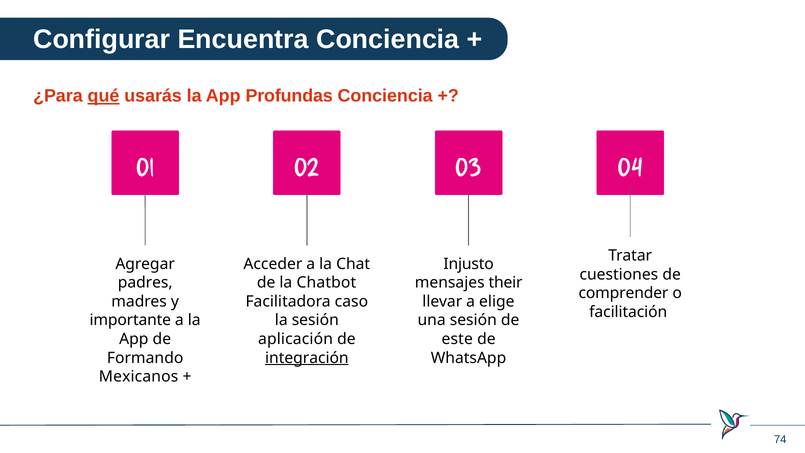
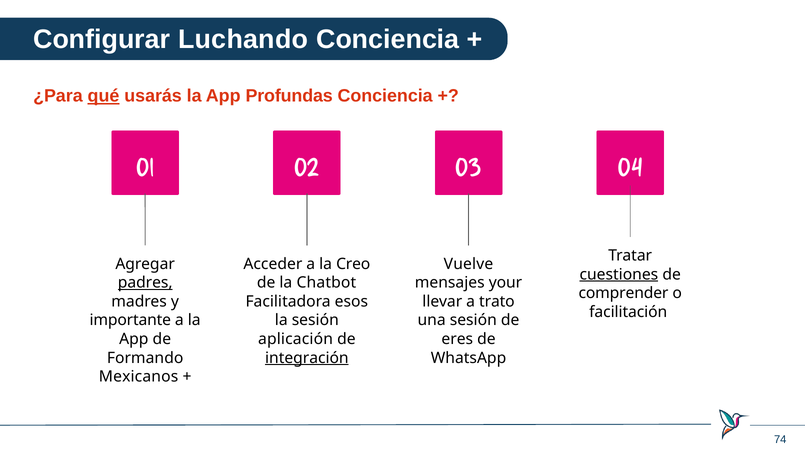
Encuentra: Encuentra -> Luchando (243, 39)
Chat: Chat -> Creo (353, 264)
Injusto: Injusto -> Vuelve (468, 264)
cuestiones underline: none -> present (619, 274)
padres underline: none -> present (145, 283)
their: their -> your (505, 283)
caso: caso -> esos (351, 301)
elige: elige -> trato (497, 301)
este: este -> eres (457, 339)
